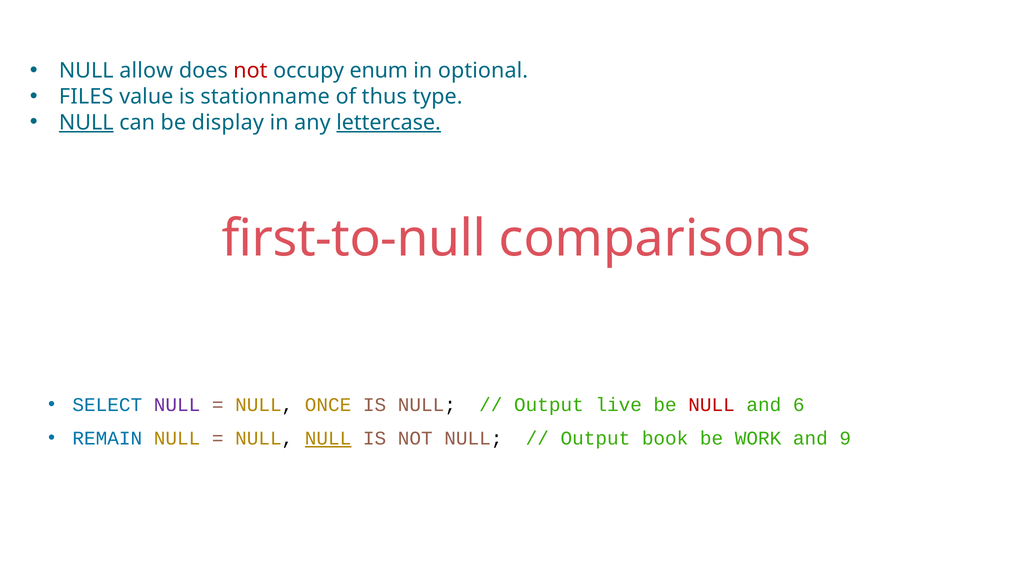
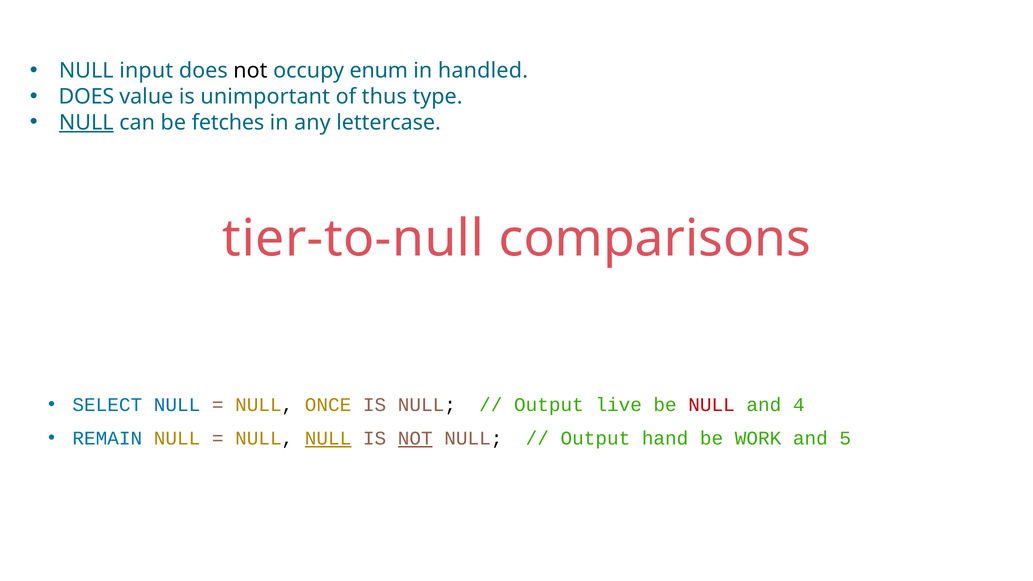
allow: allow -> input (146, 71)
not colour: red -> black (250, 71)
optional: optional -> handled (483, 71)
FILES: FILES -> DOES (86, 97)
stationname: stationname -> unimportant (265, 97)
display: display -> fetches (228, 122)
lettercase underline: present -> none (389, 122)
first-to-null: first-to-null -> tier-to-null (353, 239)
NULL colour: purple -> blue (177, 405)
6: 6 -> 4 (799, 405)
NOT underline: none -> present (415, 438)
book: book -> hand (665, 438)
9: 9 -> 5 (845, 438)
